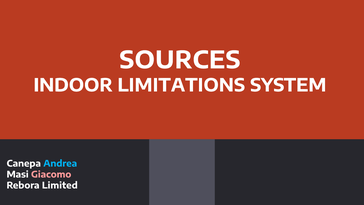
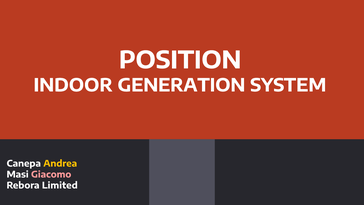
SOURCES: SOURCES -> POSITION (180, 60)
LIMITATIONS: LIMITATIONS -> GENERATION (181, 85)
Andrea colour: light blue -> yellow (60, 163)
